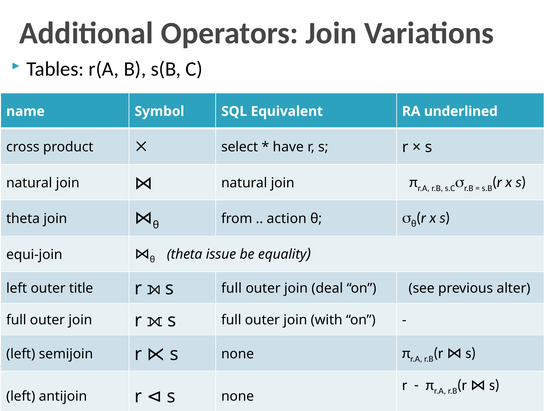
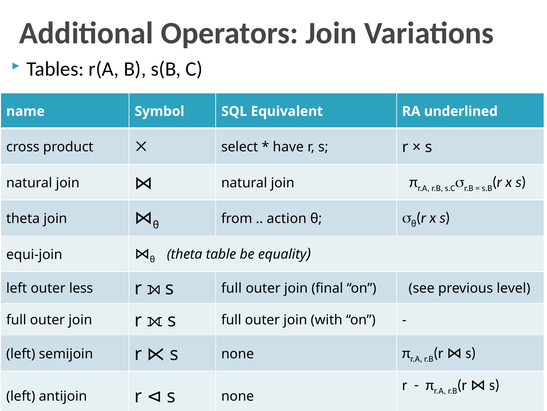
issue: issue -> table (221, 254)
deal: deal -> final (327, 288)
alter: alter -> level (514, 288)
title: title -> less (81, 288)
